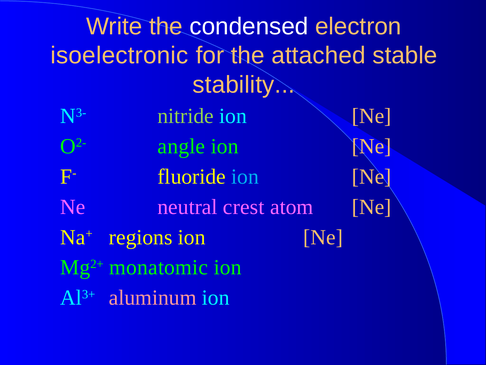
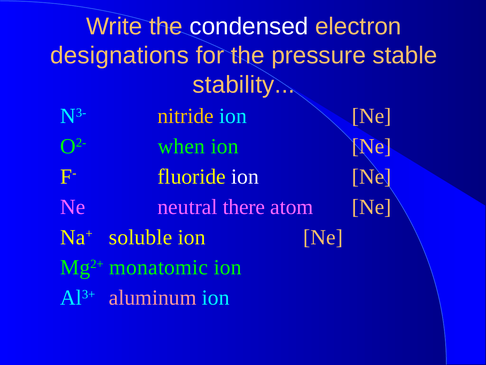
isoelectronic: isoelectronic -> designations (119, 56)
attached: attached -> pressure (319, 56)
nitride colour: light green -> yellow (186, 116)
angle: angle -> when (181, 146)
ion colour: light blue -> white (245, 176)
crest: crest -> there (244, 207)
regions: regions -> soluble (141, 237)
